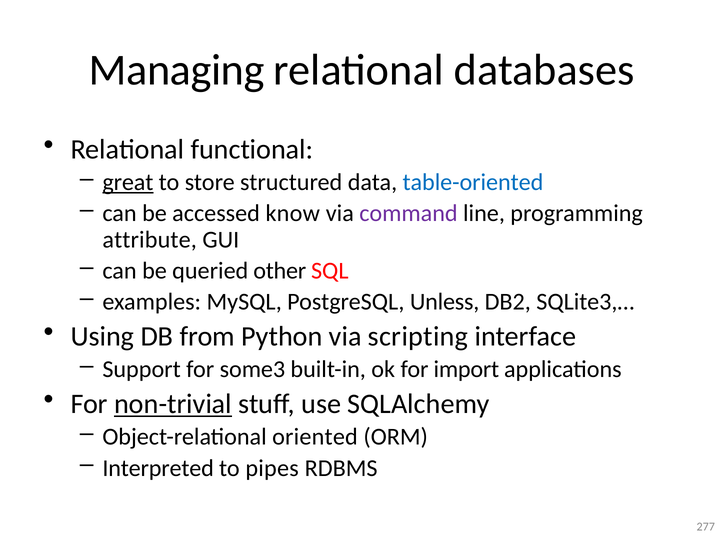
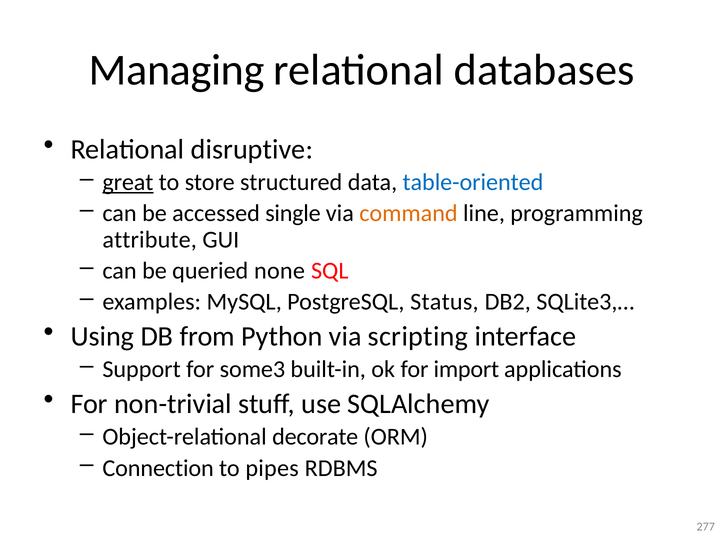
functional: functional -> disruptive (252, 149)
know: know -> single (293, 213)
command colour: purple -> orange (408, 213)
other: other -> none (280, 271)
Unless: Unless -> Status (444, 302)
non-trivial underline: present -> none (173, 404)
oriented: oriented -> decorate (315, 437)
Interpreted: Interpreted -> Connection (158, 468)
